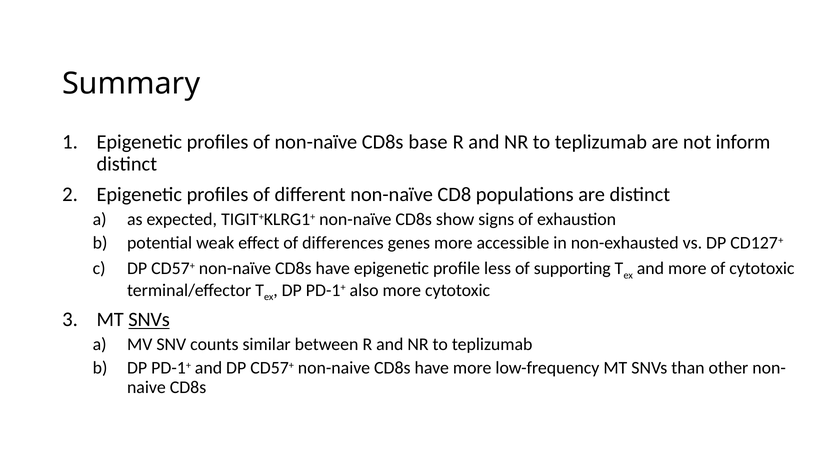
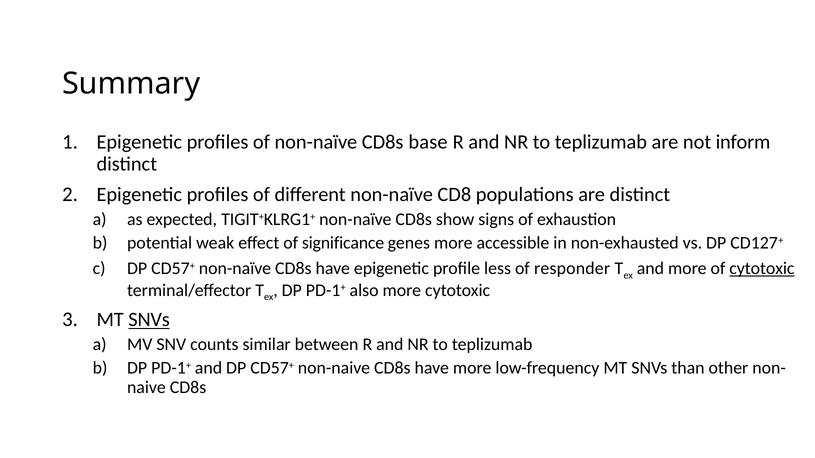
differences: differences -> significance (343, 243)
supporting: supporting -> responder (572, 269)
cytotoxic underline: none -> present (762, 269)
